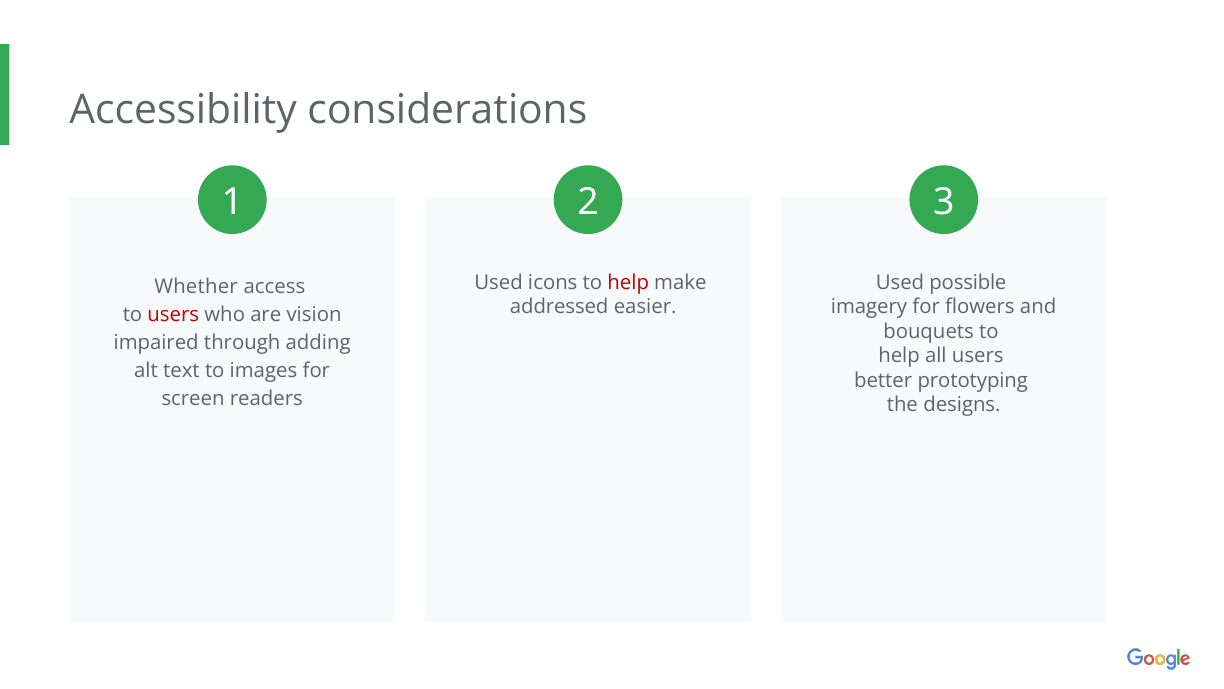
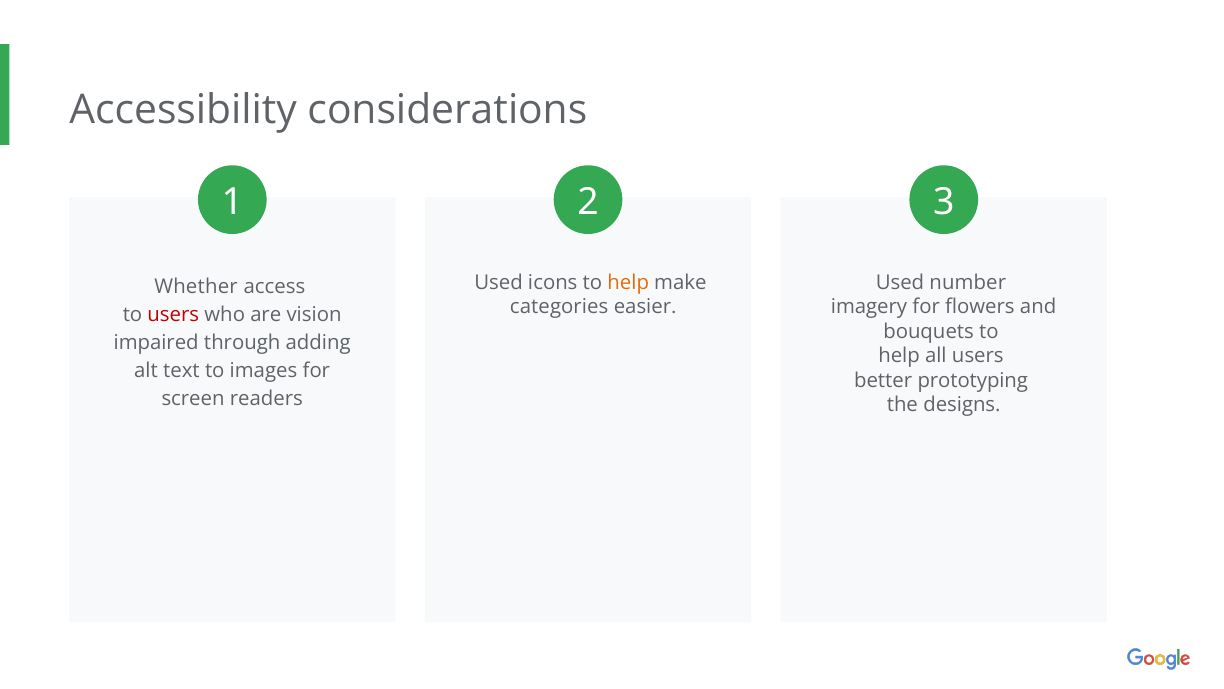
help colour: red -> orange (628, 283)
possible: possible -> number (968, 283)
addressed: addressed -> categories (559, 307)
